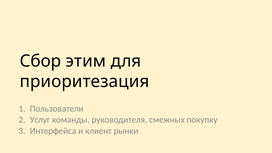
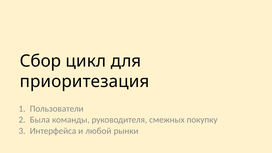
этим: этим -> цикл (86, 61)
Услуг: Услуг -> Была (40, 120)
клиент: клиент -> любой (98, 131)
